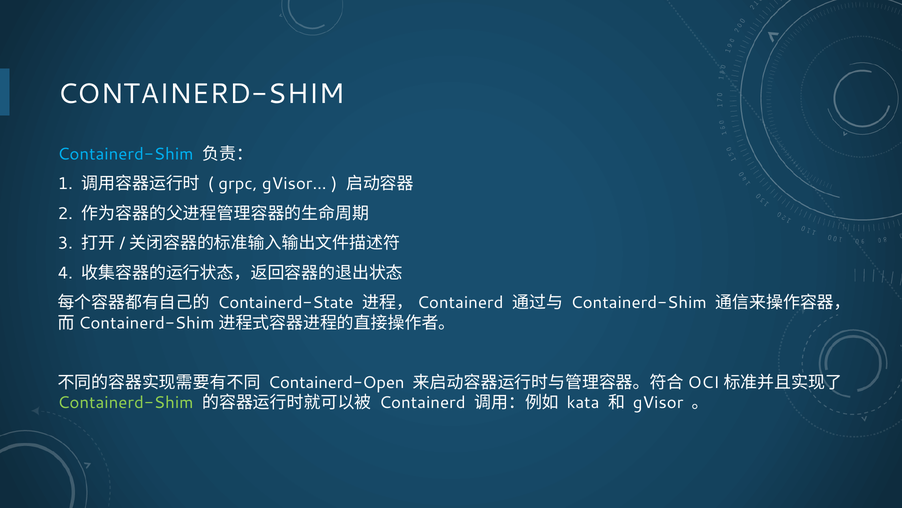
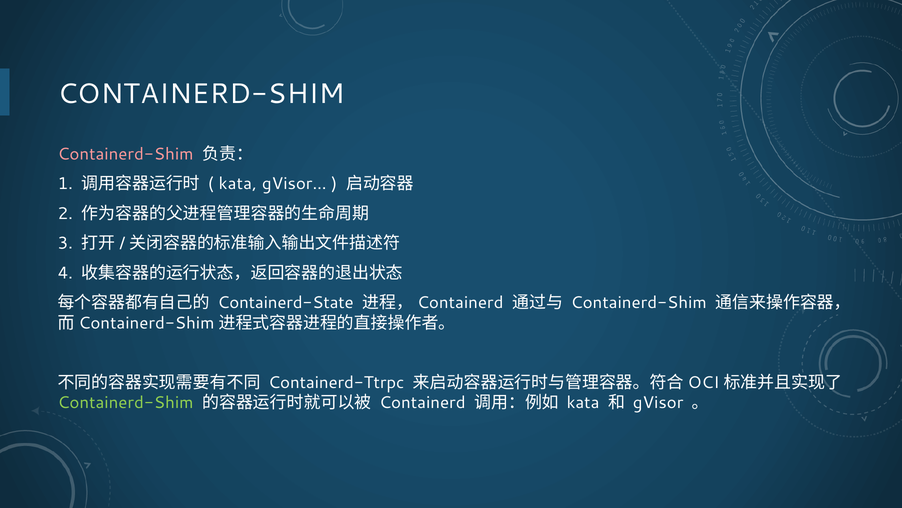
Containerd-Shim colour: light blue -> pink (126, 154)
grpc: grpc -> kata (238, 184)
Containerd-Open: Containerd-Open -> Containerd-Ttrpc (336, 382)
